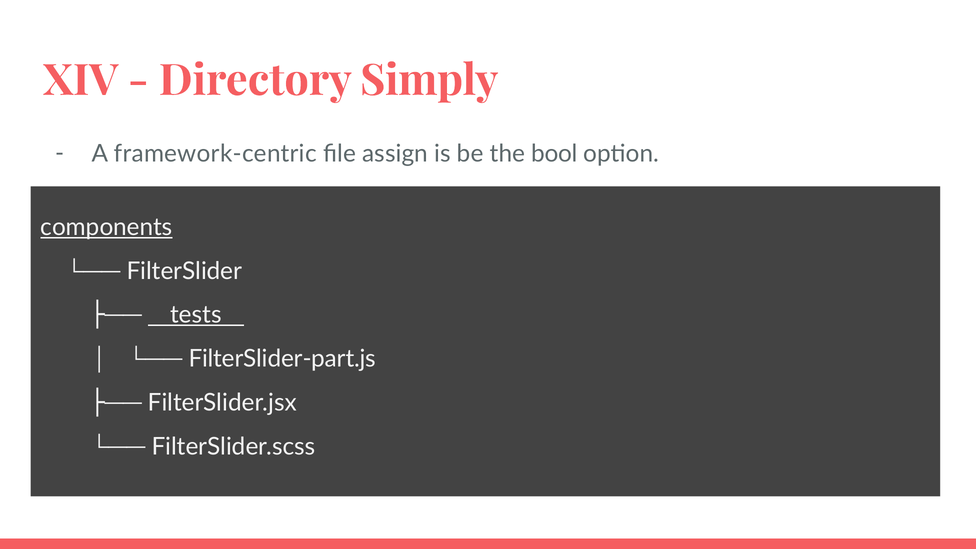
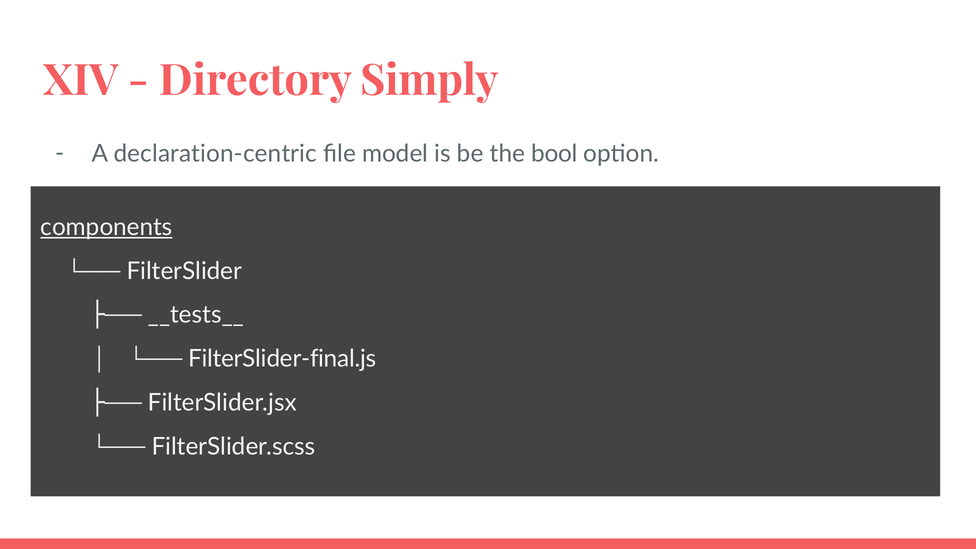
framework-centric: framework-centric -> declaration-centric (215, 153)
assign: assign -> model (395, 153)
__tests__ underline: present -> none (196, 315)
FilterSlider-part.js: FilterSlider-part.js -> FilterSlider-final.js (282, 359)
